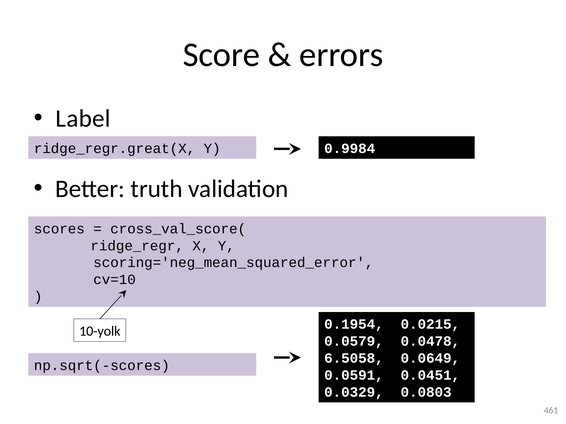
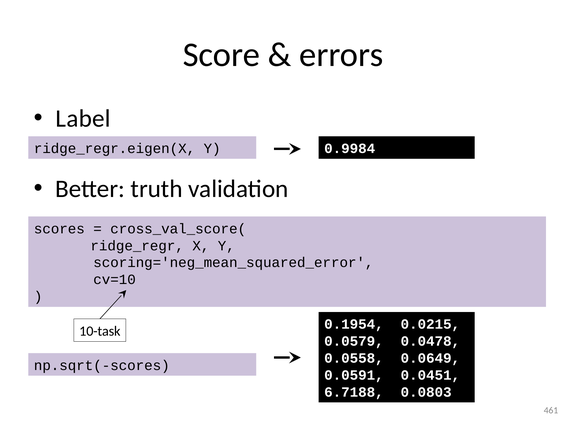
ridge_regr.great(X: ridge_regr.great(X -> ridge_regr.eigen(X (115, 149)
10-yolk: 10-yolk -> 10-task (100, 332)
6.5058: 6.5058 -> 0.0558 (354, 359)
0.0329: 0.0329 -> 6.7188 (354, 393)
